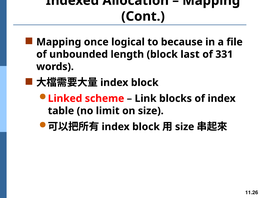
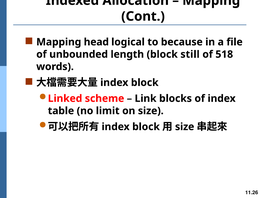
once: once -> head (96, 42)
last: last -> still (190, 54)
331: 331 -> 518 (224, 54)
